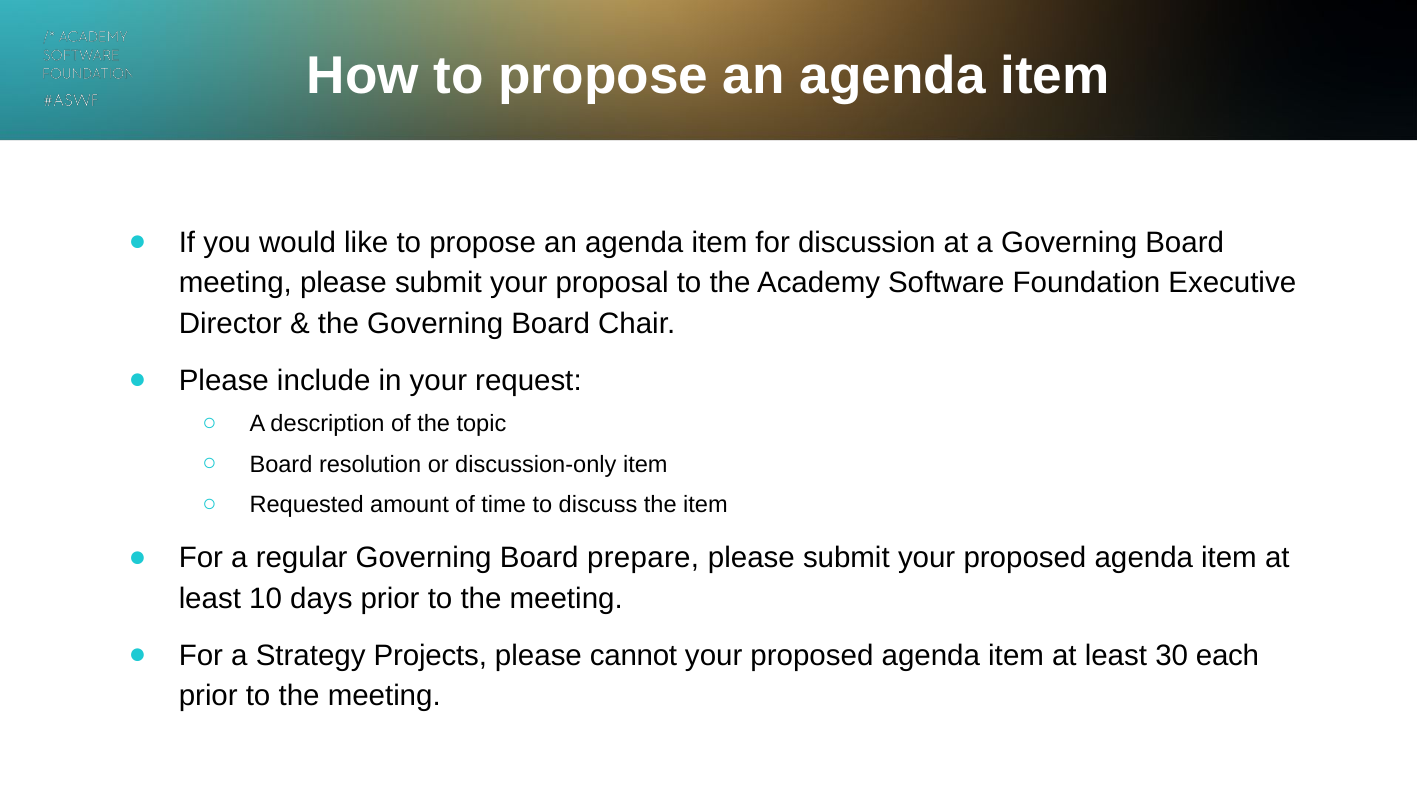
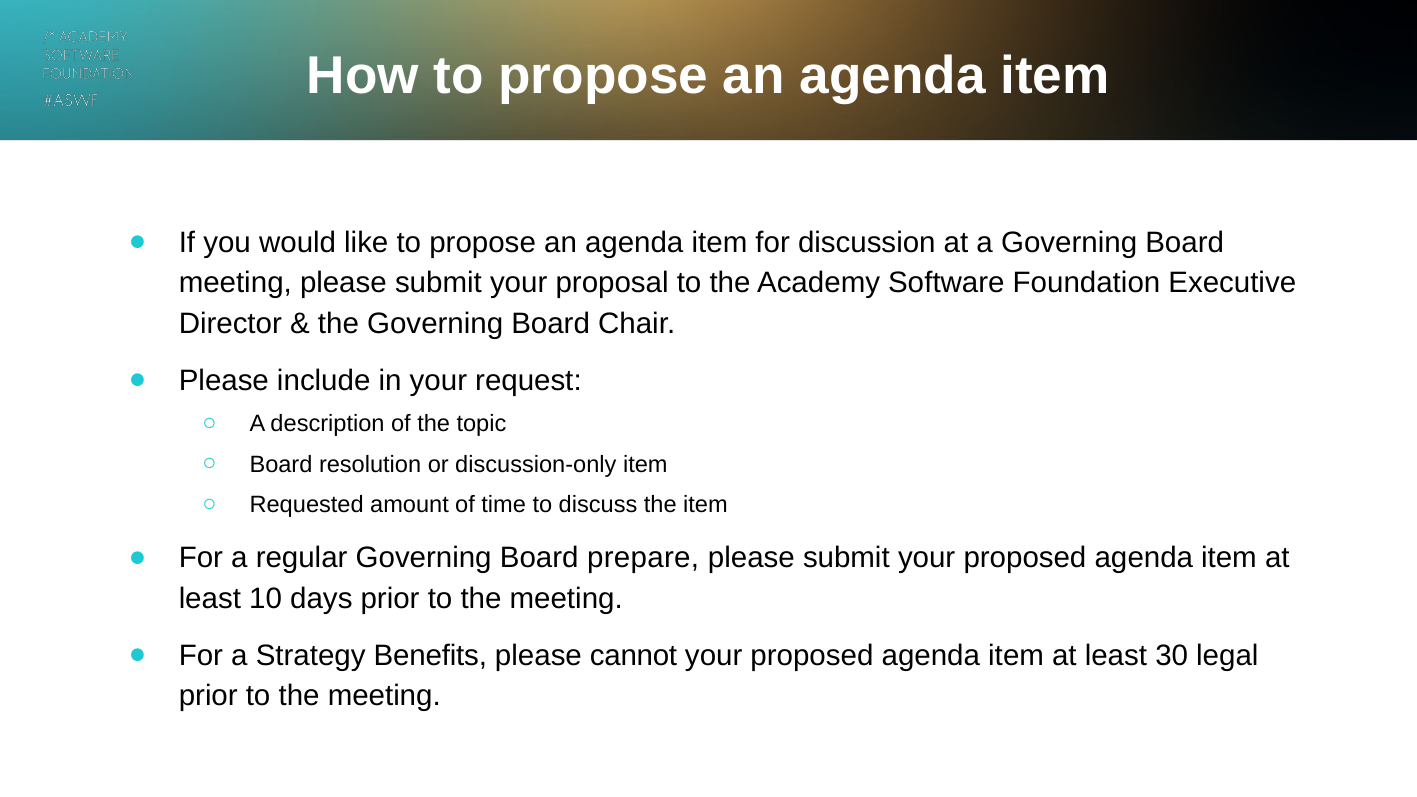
Projects: Projects -> Benefits (430, 655)
each: each -> legal (1227, 655)
